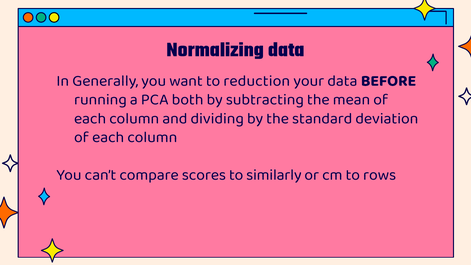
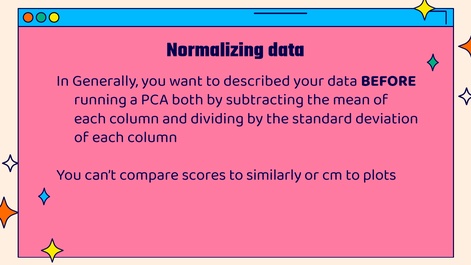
reduction: reduction -> described (257, 81)
rows: rows -> plots (380, 175)
